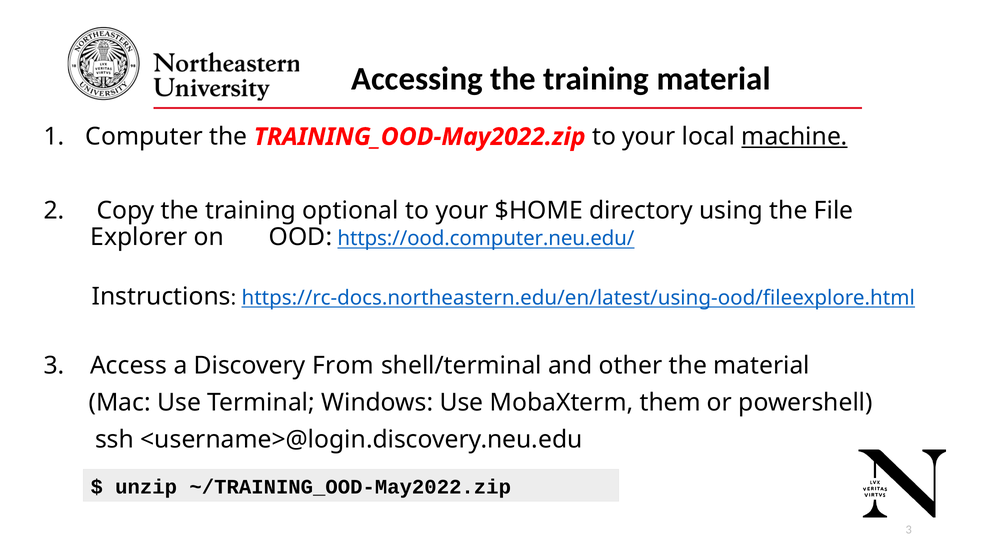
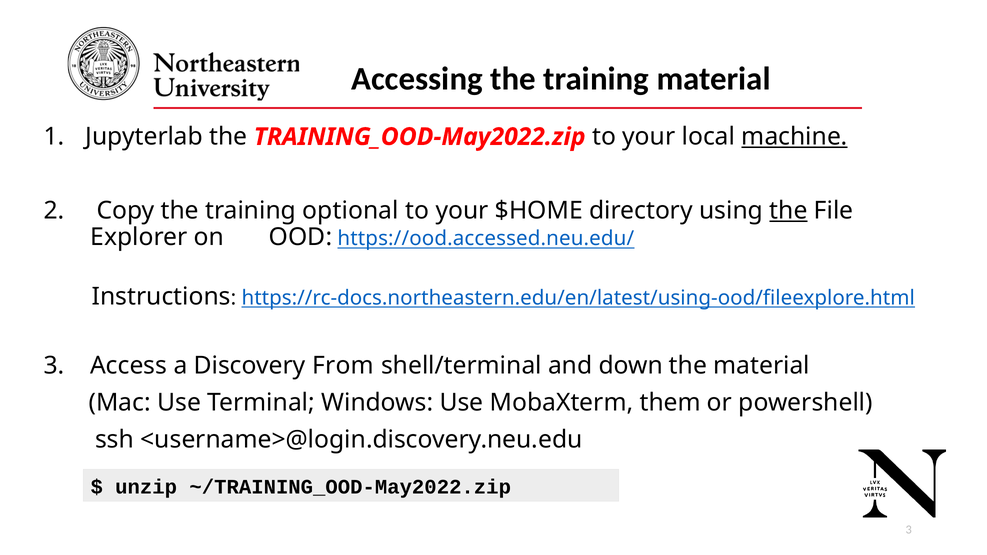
Computer: Computer -> Jupyterlab (144, 137)
the underline: none -> present (788, 211)
https://ood.computer.neu.edu/: https://ood.computer.neu.edu/ -> https://ood.accessed.neu.edu/ (486, 239)
other: other -> down (631, 366)
